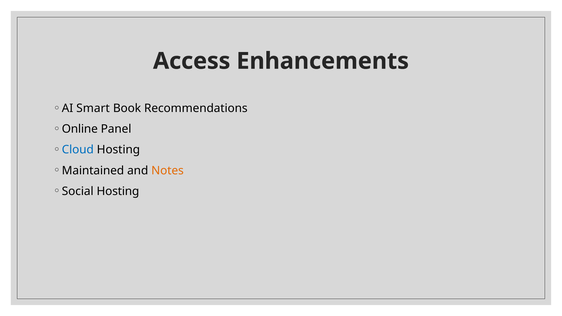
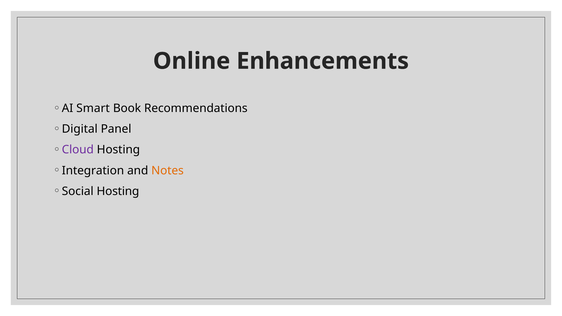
Access: Access -> Online (192, 61)
Online: Online -> Digital (80, 129)
Cloud colour: blue -> purple (78, 150)
Maintained: Maintained -> Integration (93, 171)
